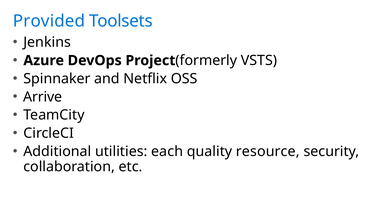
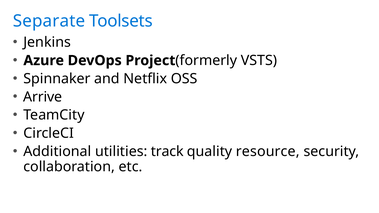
Provided: Provided -> Separate (49, 21)
each: each -> track (167, 152)
